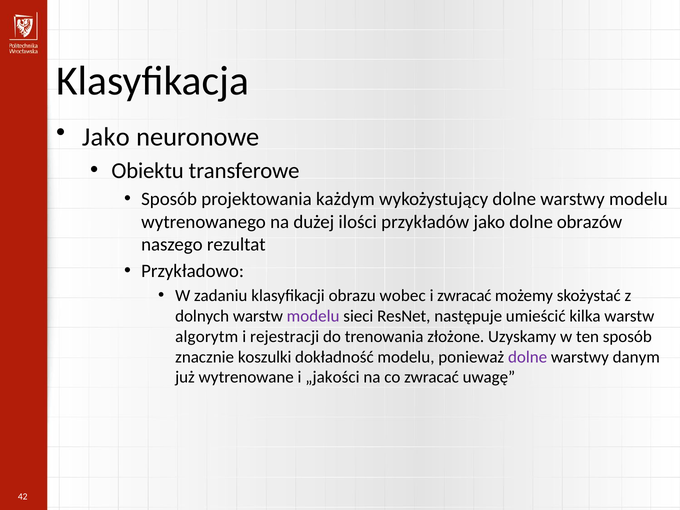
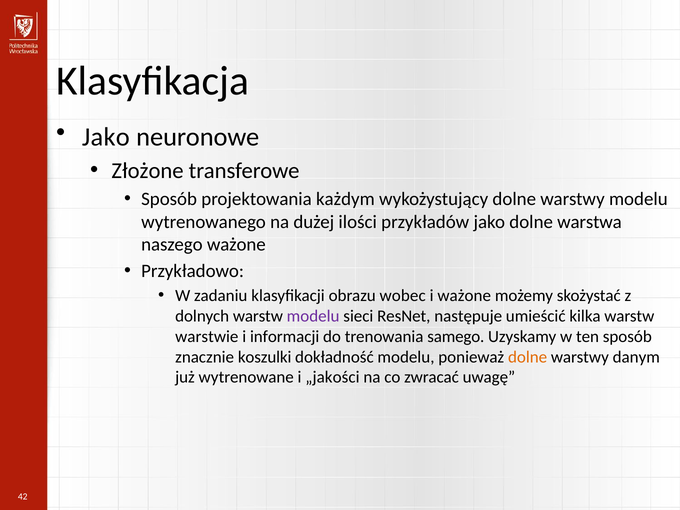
Obiektu: Obiektu -> Złożone (148, 171)
obrazów: obrazów -> warstwa (589, 222)
naszego rezultat: rezultat -> ważone (236, 244)
i zwracać: zwracać -> ważone (464, 296)
algorytm: algorytm -> warstwie (207, 337)
rejestracji: rejestracji -> informacji (285, 337)
złożone: złożone -> samego (456, 337)
dolne colour: purple -> orange (528, 357)
